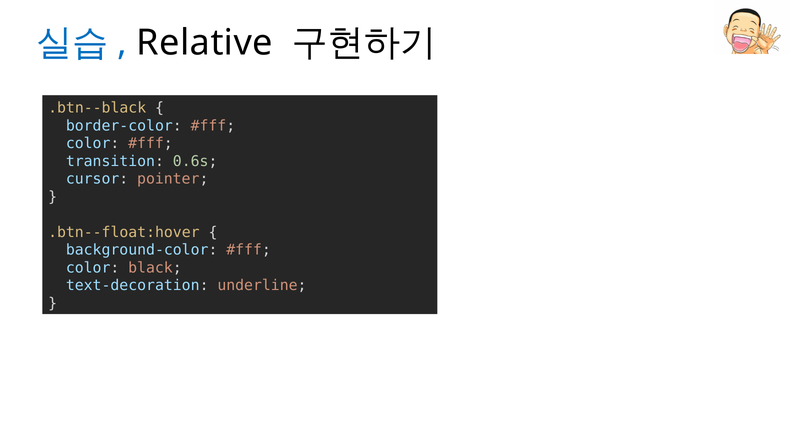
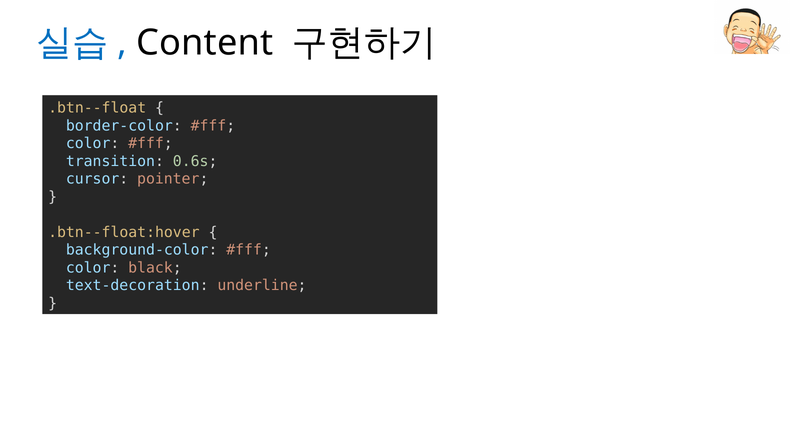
Relative: Relative -> Content (205, 43)
.btn--black: .btn--black -> .btn--float (97, 108)
